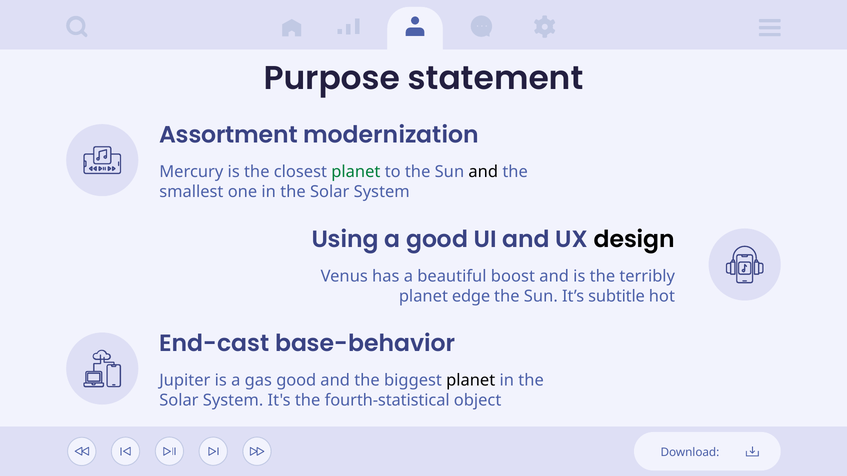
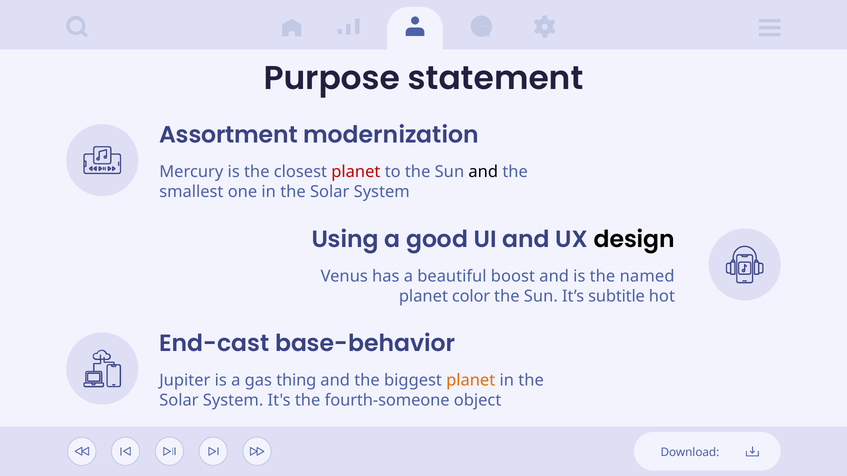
planet colour: green -> red (356, 172)
terribly: terribly -> named (647, 277)
edge: edge -> color (471, 296)
gas good: good -> thing (296, 381)
planet colour: black -> orange (471, 381)
fourth-statistical: fourth-statistical -> fourth-someone (387, 401)
